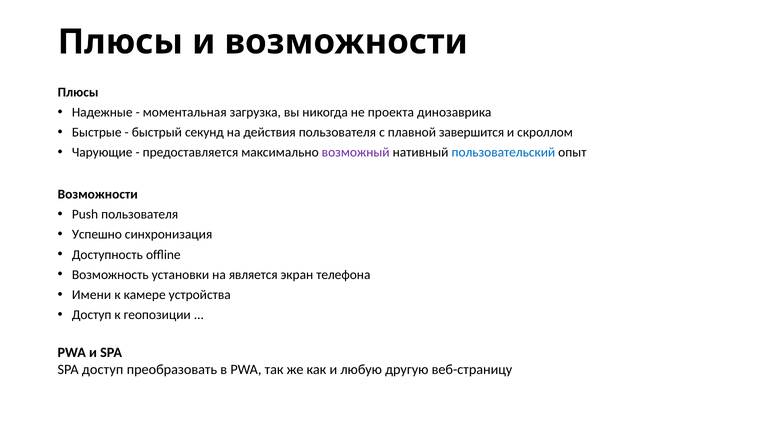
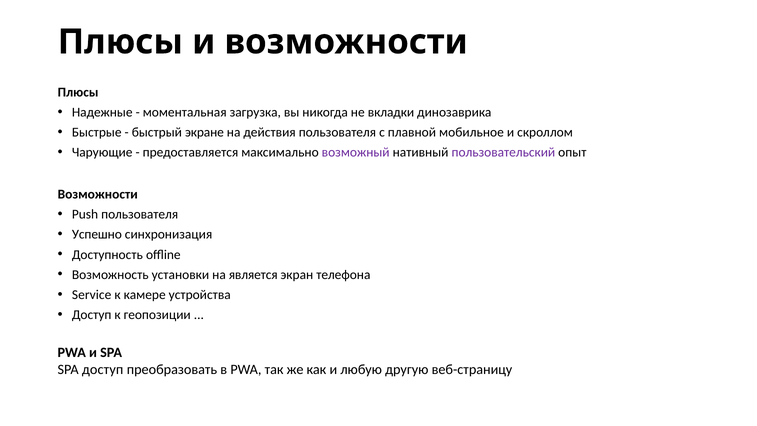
проекта: проекта -> вкладки (391, 112)
секунд: секунд -> экране (204, 132)
завершится: завершится -> мобильное (471, 132)
пользовательский colour: blue -> purple (503, 152)
Имени: Имени -> Service (92, 295)
